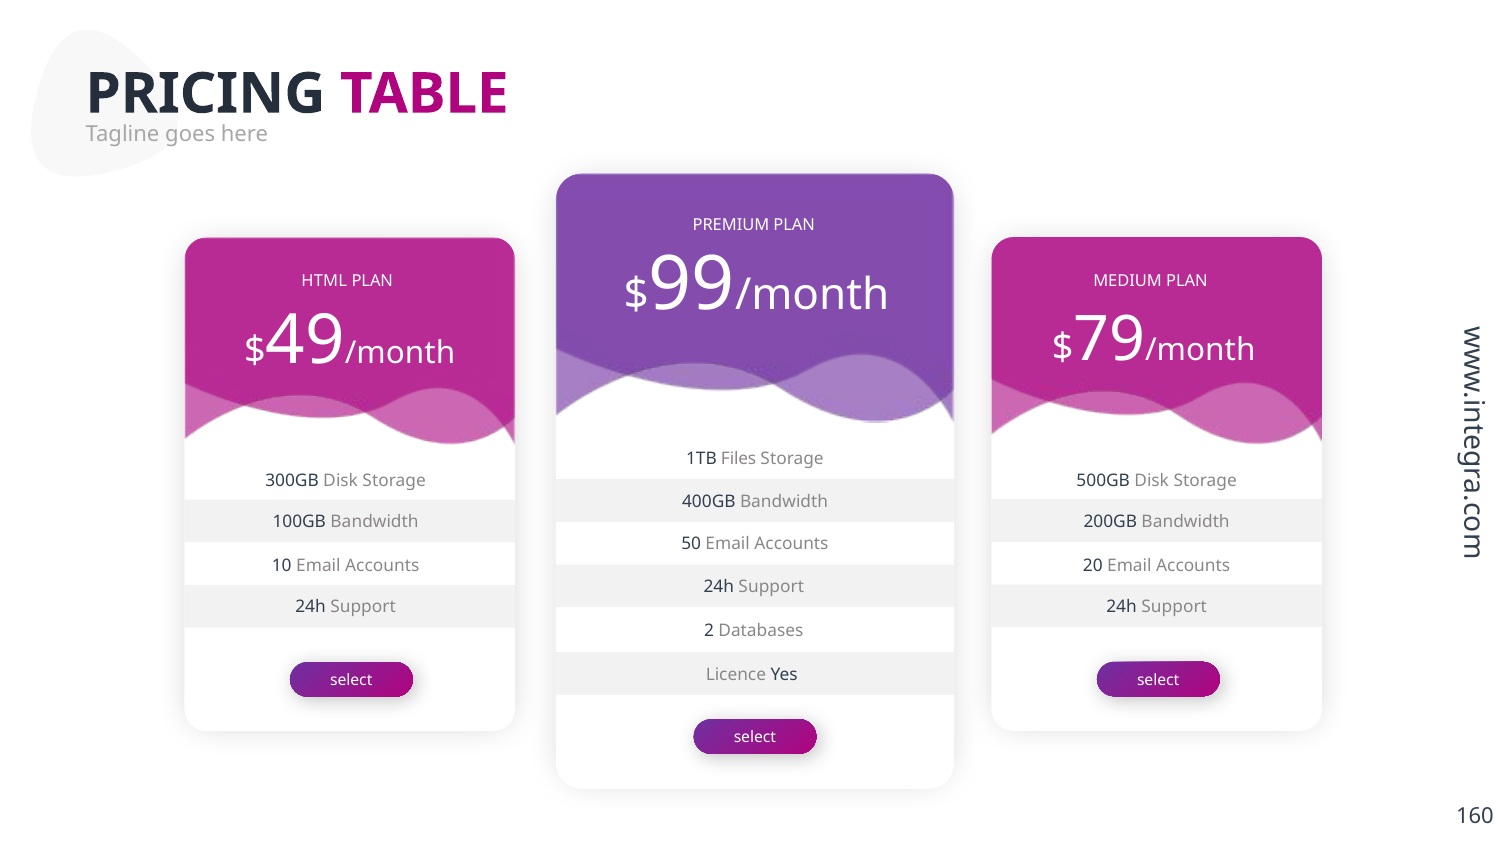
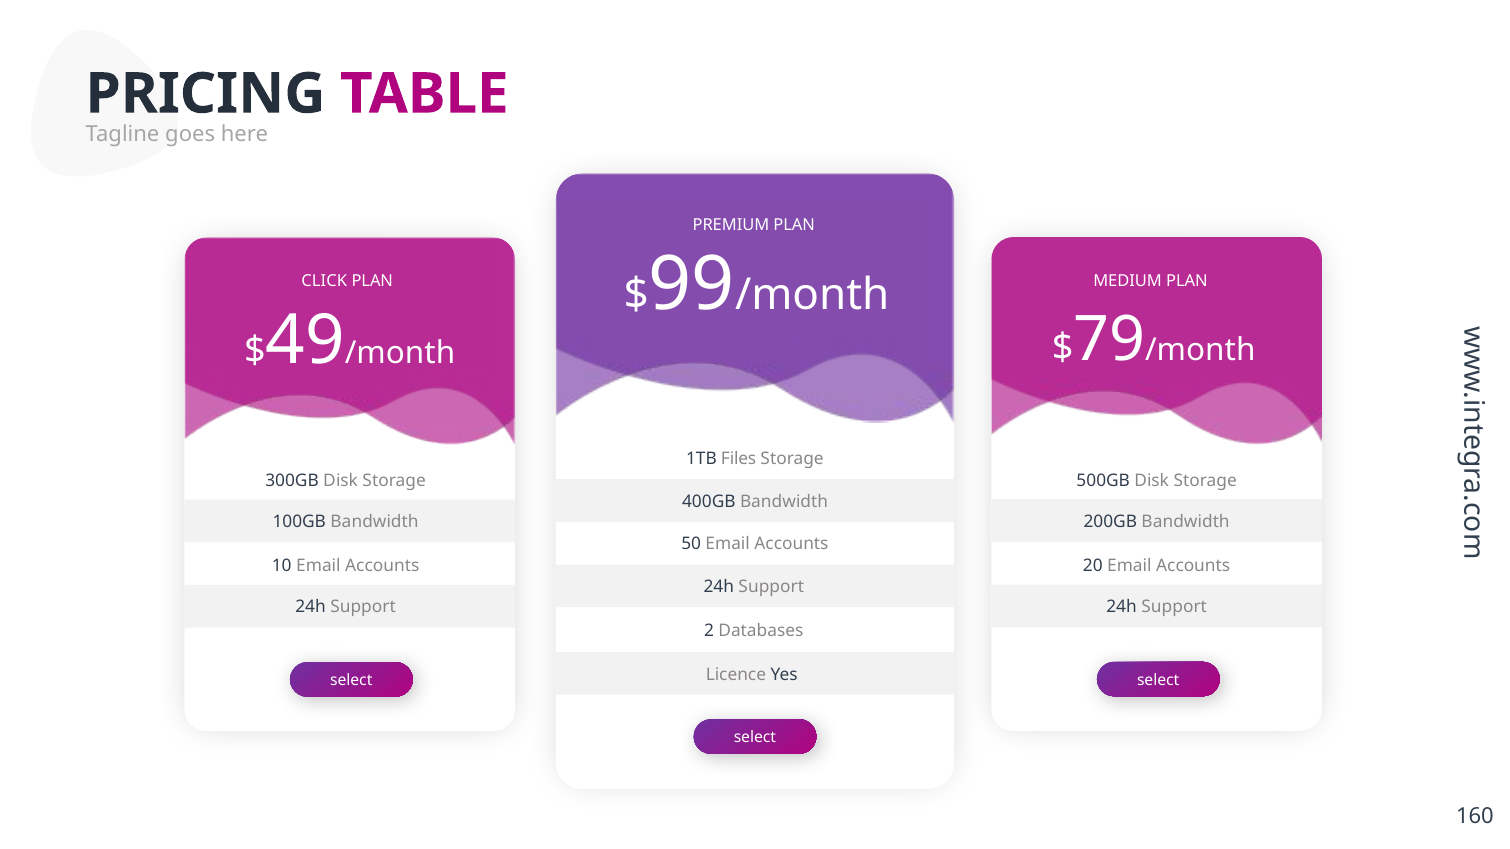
HTML: HTML -> CLICK (324, 281)
